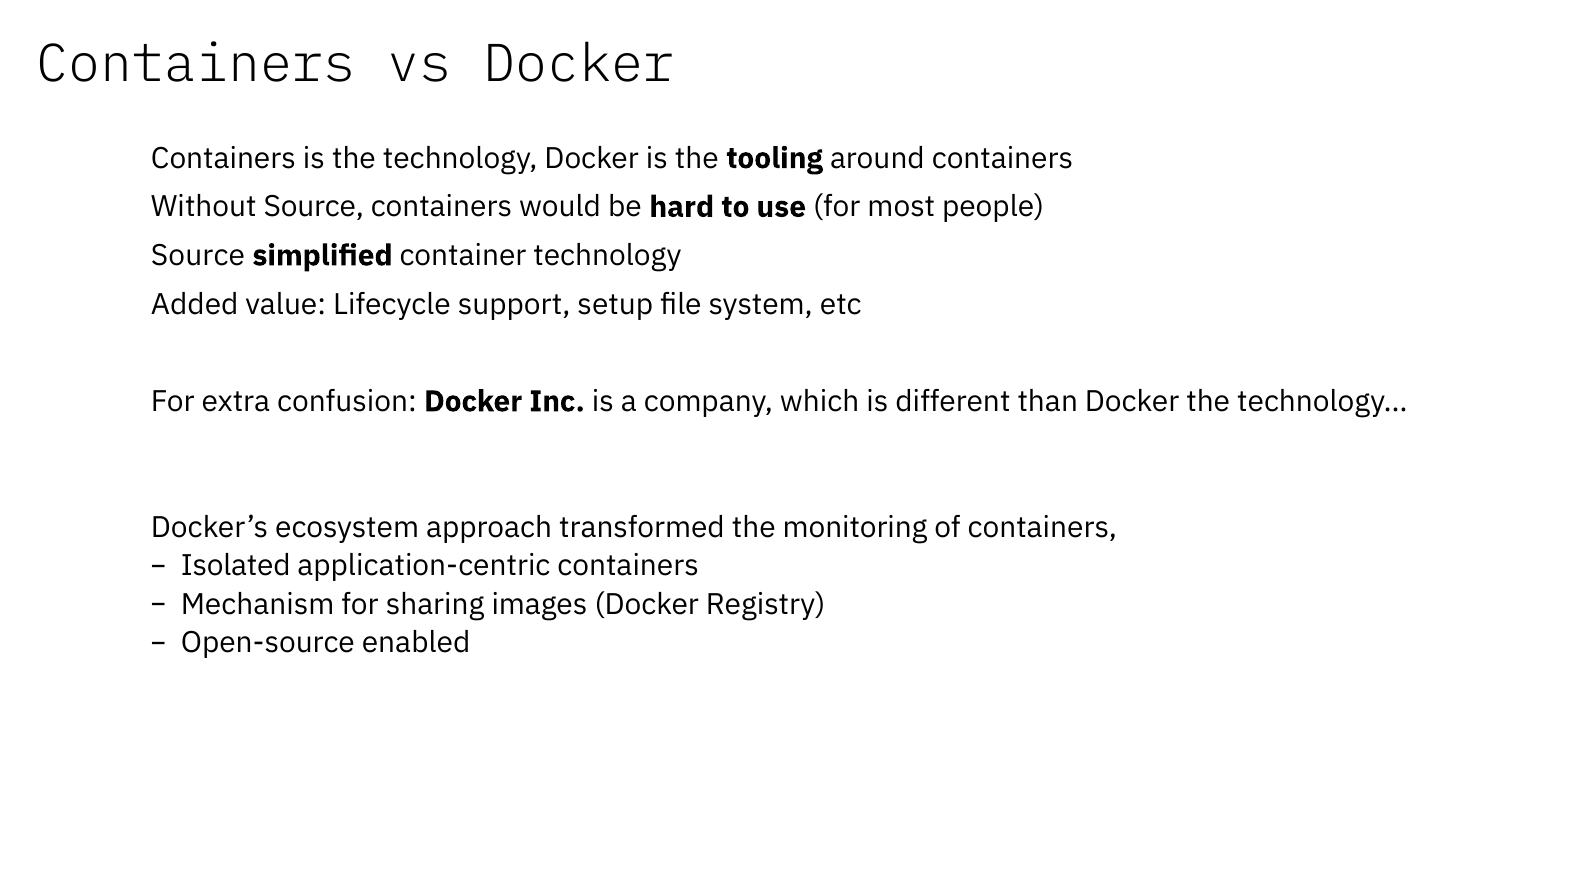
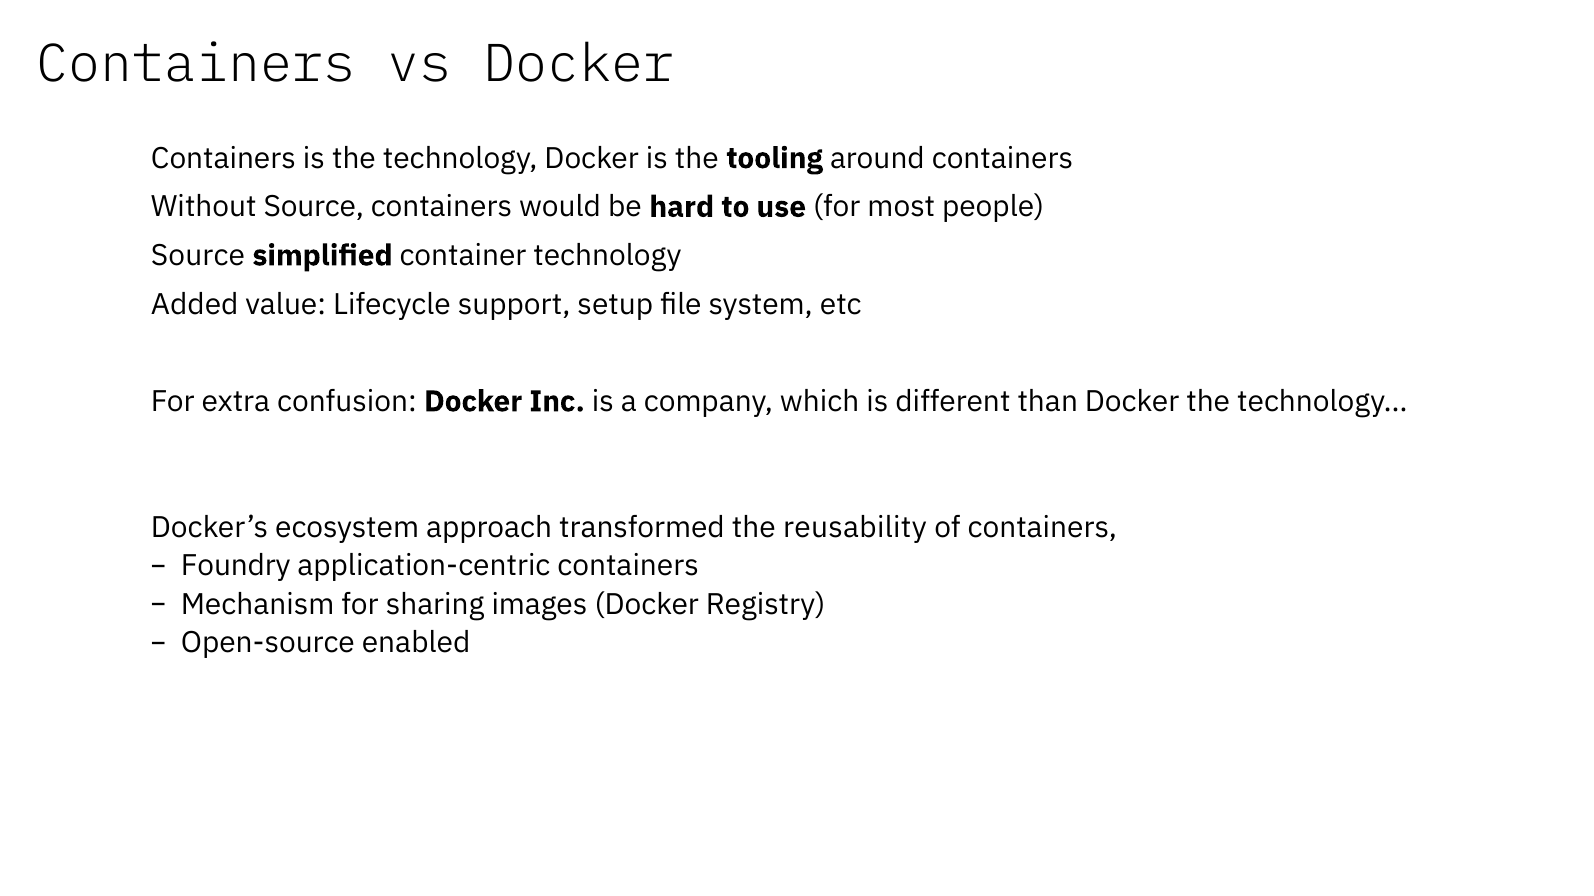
monitoring: monitoring -> reusability (855, 528)
Isolated: Isolated -> Foundry (236, 566)
